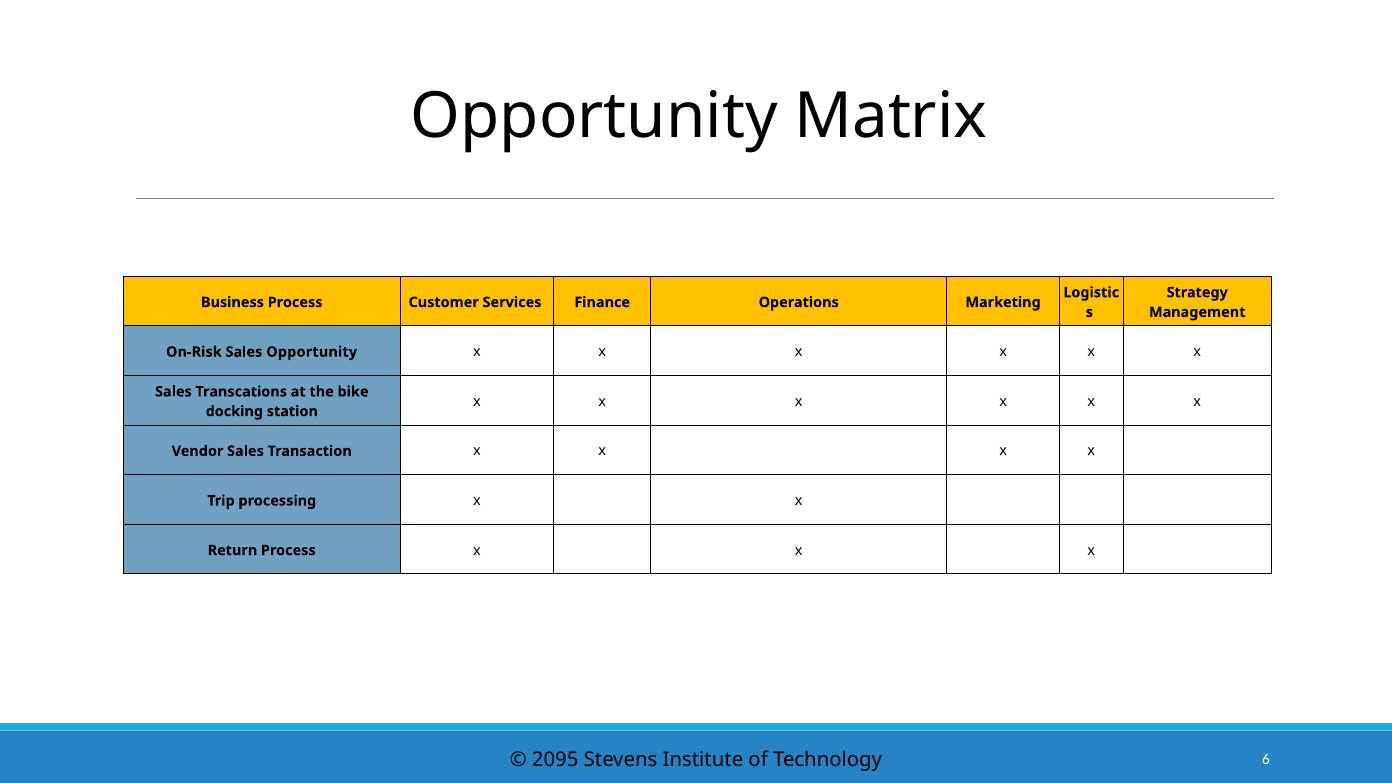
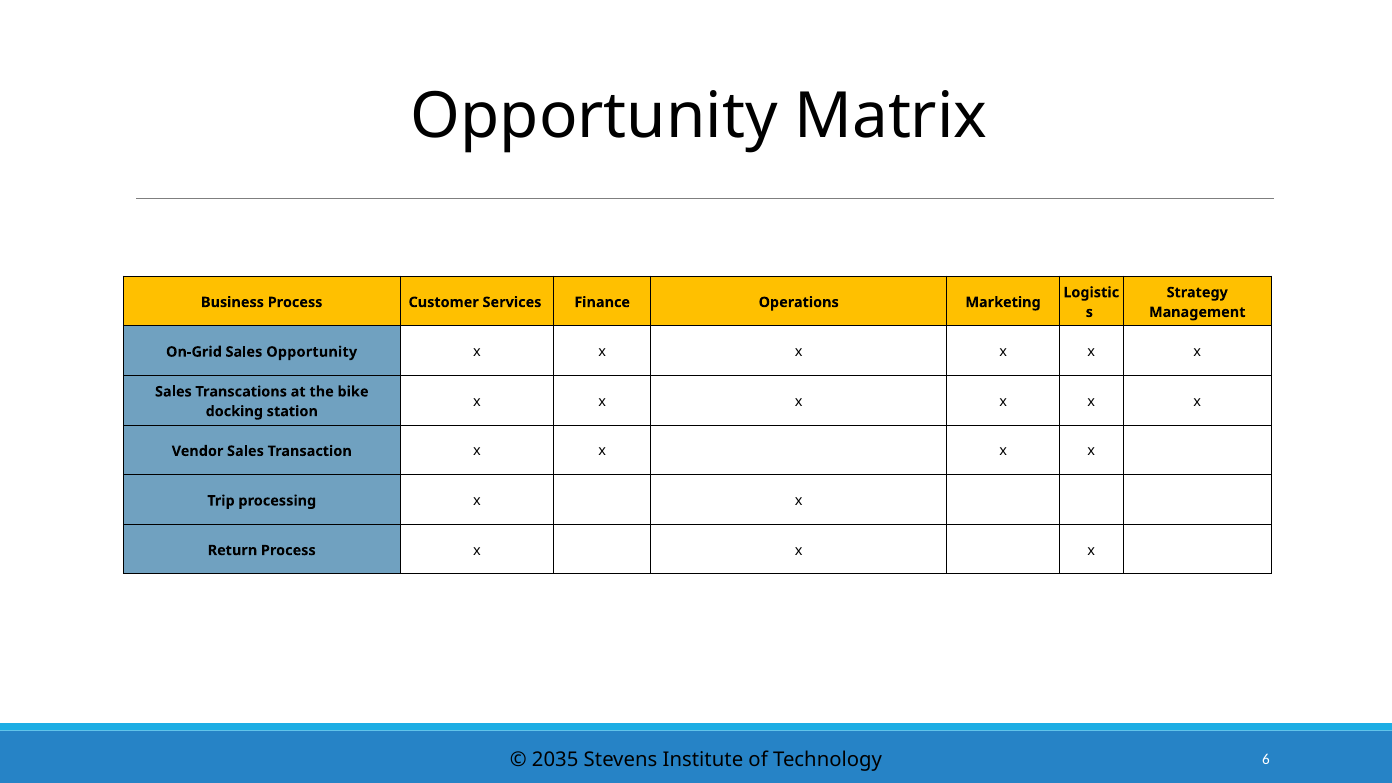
On-Risk: On-Risk -> On-Grid (194, 352)
2095: 2095 -> 2035 (555, 760)
